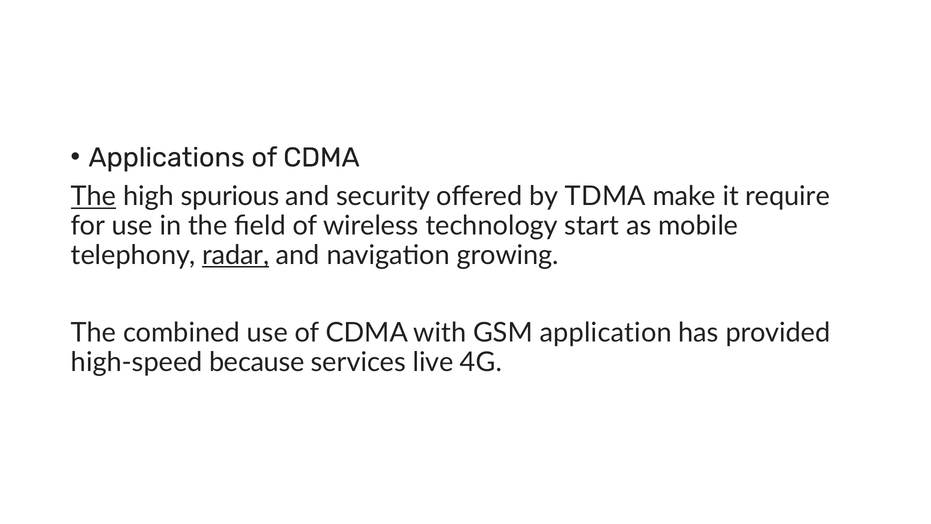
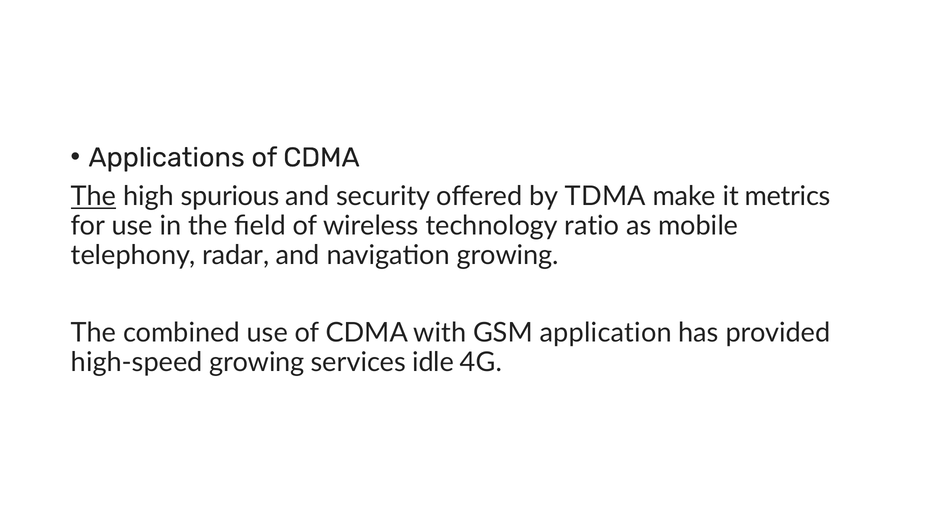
require: require -> metrics (788, 196)
start: start -> ratio (592, 226)
radar underline: present -> none (236, 255)
high-speed because: because -> growing (257, 362)
live: live -> idle (433, 362)
